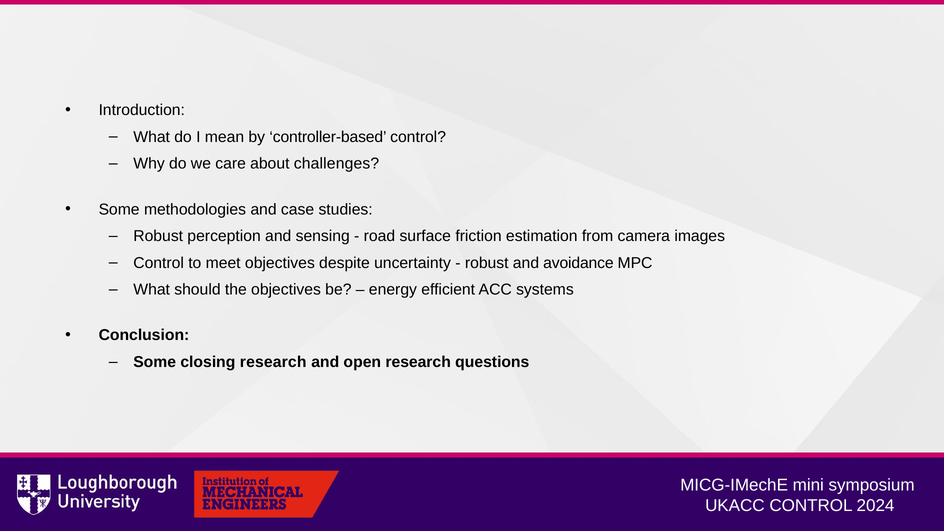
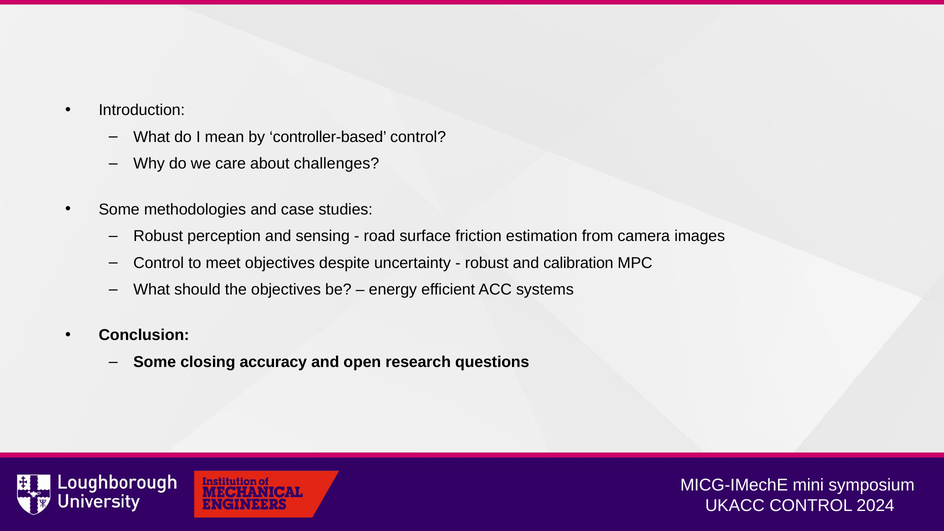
avoidance: avoidance -> calibration (578, 263)
closing research: research -> accuracy (273, 362)
